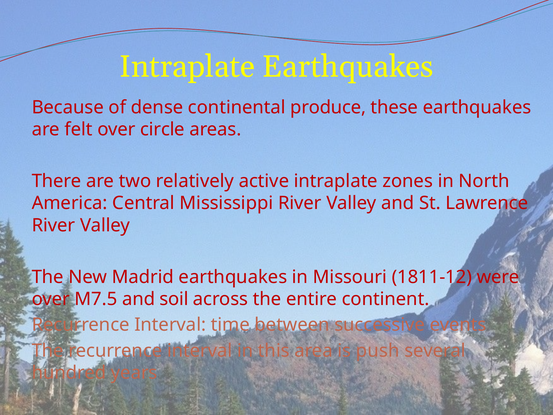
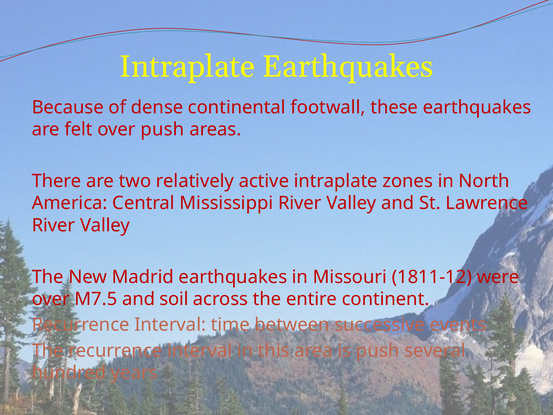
produce: produce -> footwall (328, 107)
over circle: circle -> push (162, 129)
